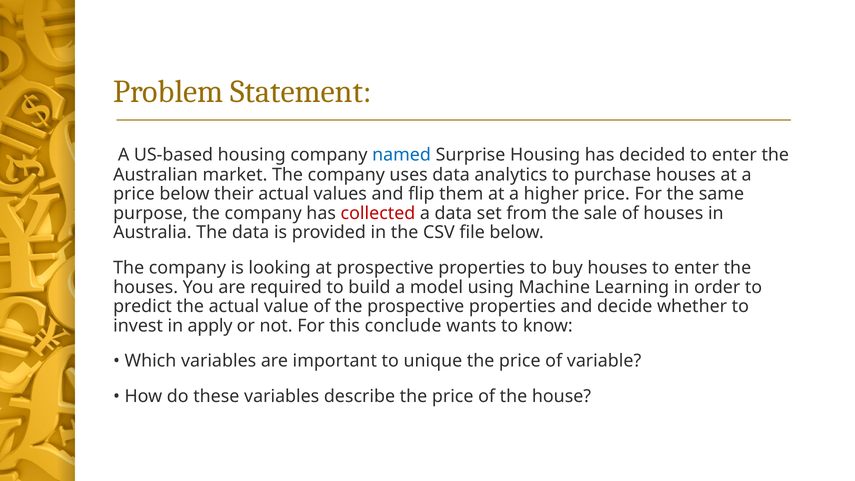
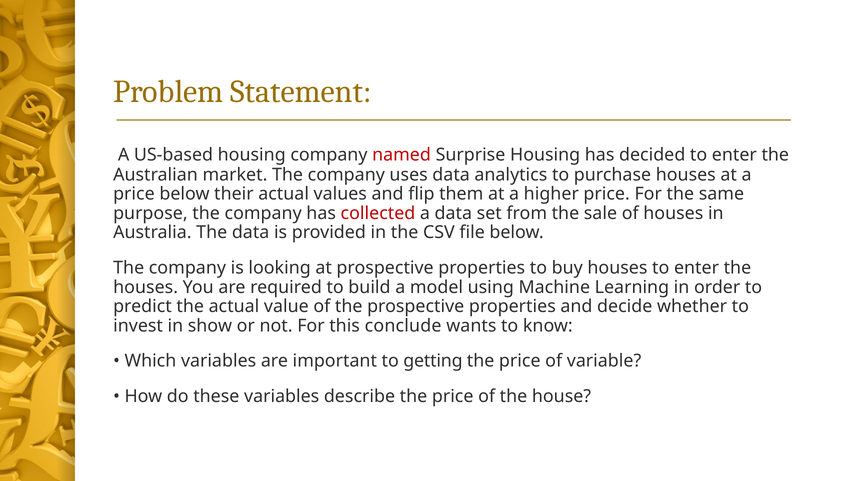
named colour: blue -> red (402, 155)
apply: apply -> show (210, 326)
unique: unique -> getting (433, 361)
